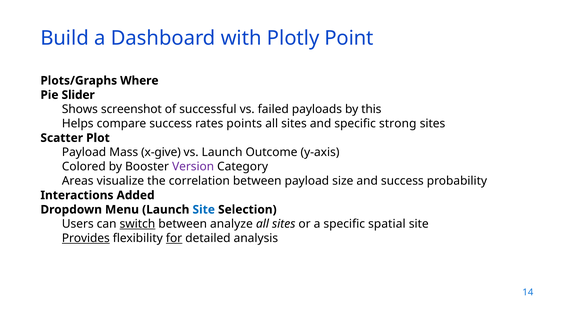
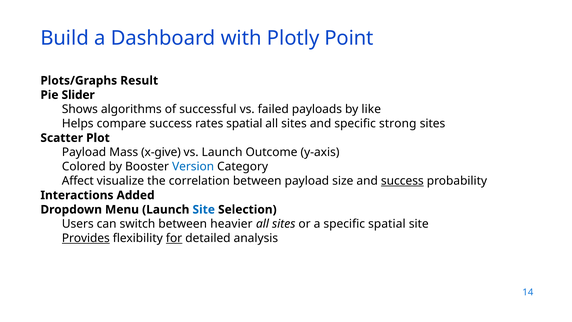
Where: Where -> Result (139, 81)
screenshot: screenshot -> algorithms (131, 109)
this: this -> like (371, 109)
rates points: points -> spatial (244, 124)
Version colour: purple -> blue (193, 166)
Areas: Areas -> Affect (78, 181)
success underline: none -> present (402, 181)
switch underline: present -> none (137, 224)
analyze: analyze -> heavier (231, 224)
